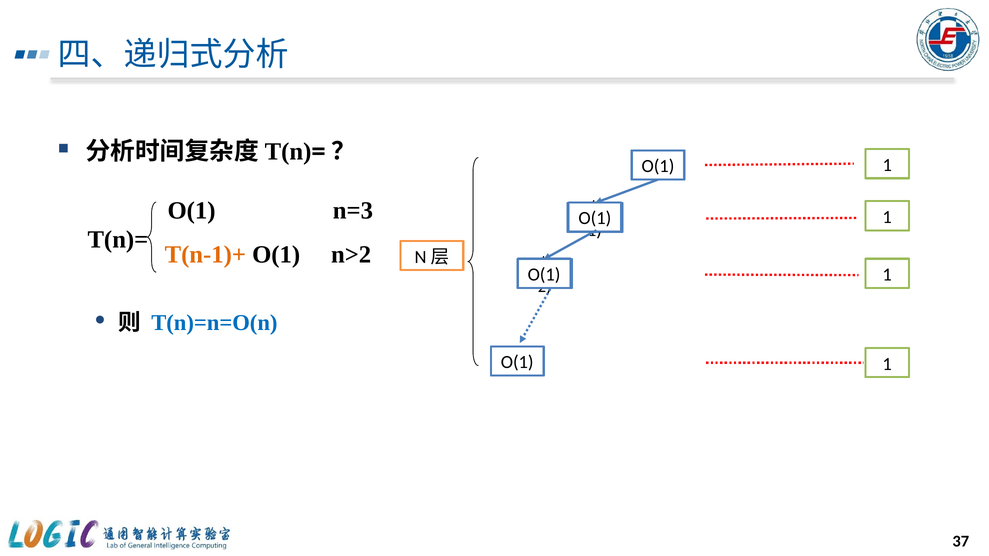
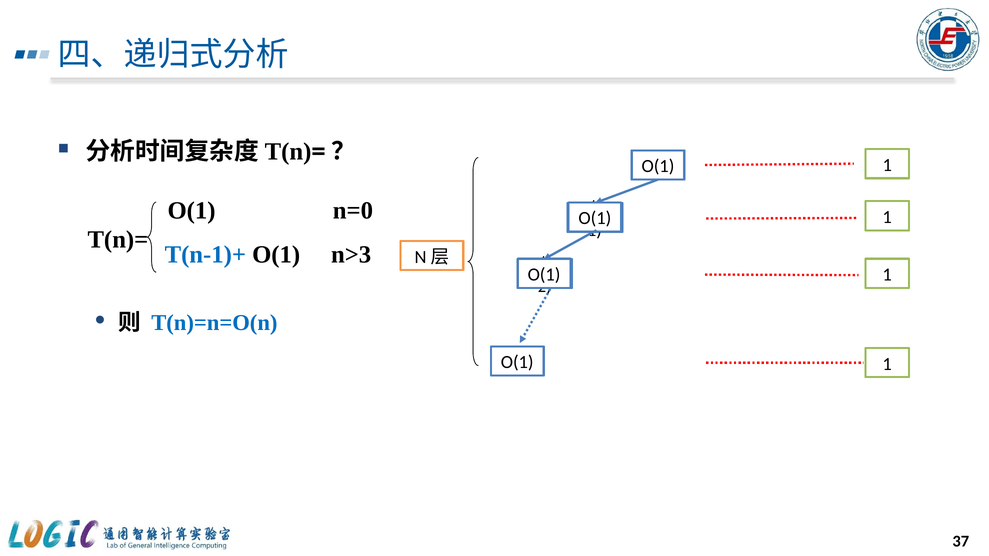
n=3: n=3 -> n=0 (353, 211)
T(n-1)+ colour: orange -> blue (205, 255)
n>2: n>2 -> n>3 (351, 255)
